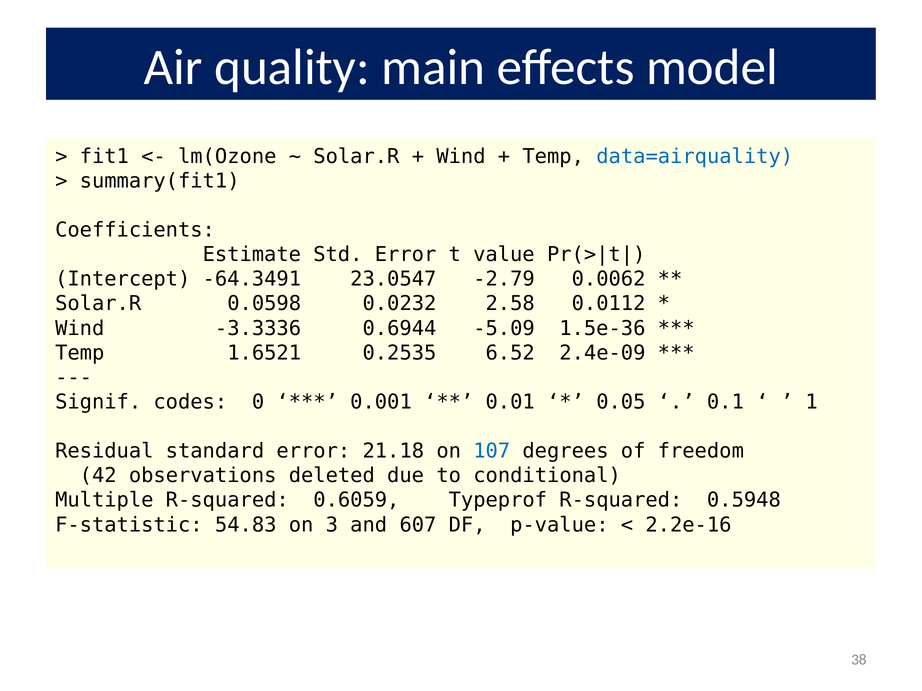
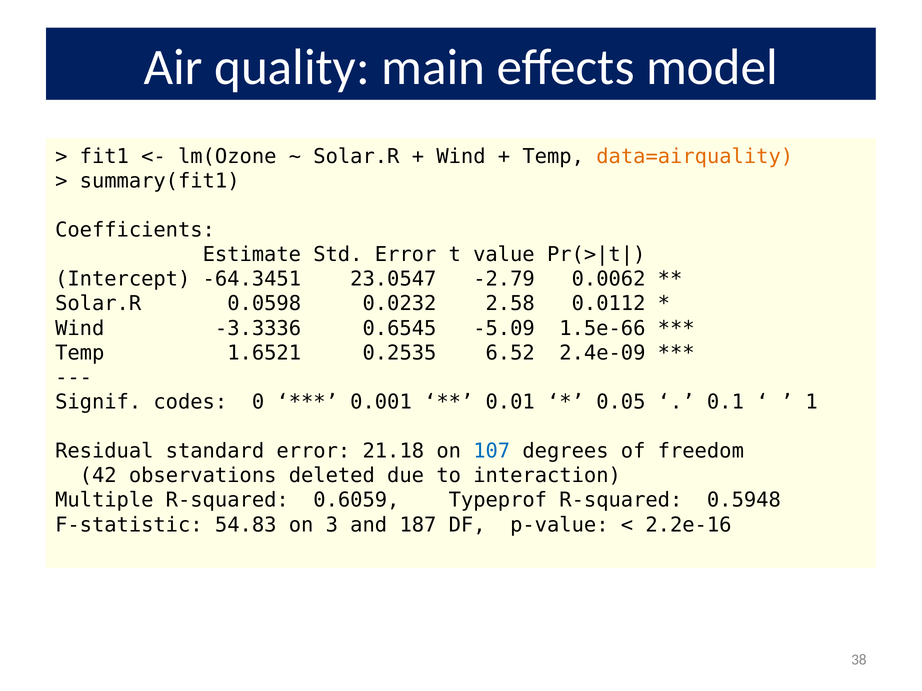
data=airquality colour: blue -> orange (695, 157)
-64.3491: -64.3491 -> -64.3451 (252, 279)
0.6944: 0.6944 -> 0.6545 (399, 329)
1.5e-36: 1.5e-36 -> 1.5e-66 (602, 329)
conditional: conditional -> interaction (547, 476)
607: 607 -> 187 (418, 525)
